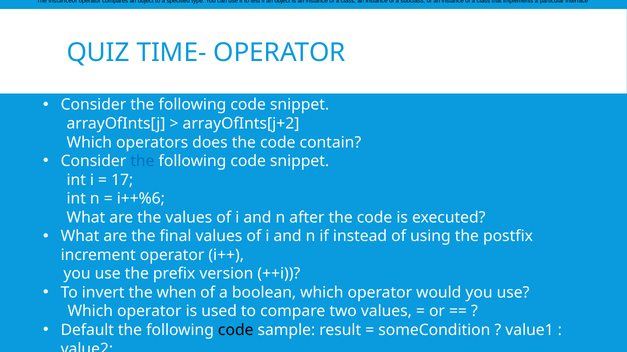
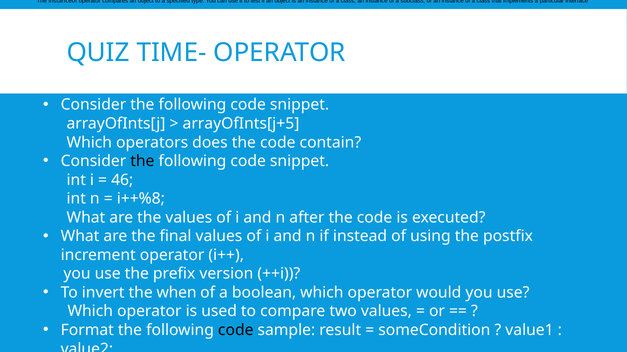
arrayOfInts[j+2: arrayOfInts[j+2 -> arrayOfInts[j+5 (241, 124)
the colour: blue -> black (142, 161)
17: 17 -> 46 (122, 180)
i++%6: i++%6 -> i++%8 (141, 199)
Default: Default -> Format (87, 331)
